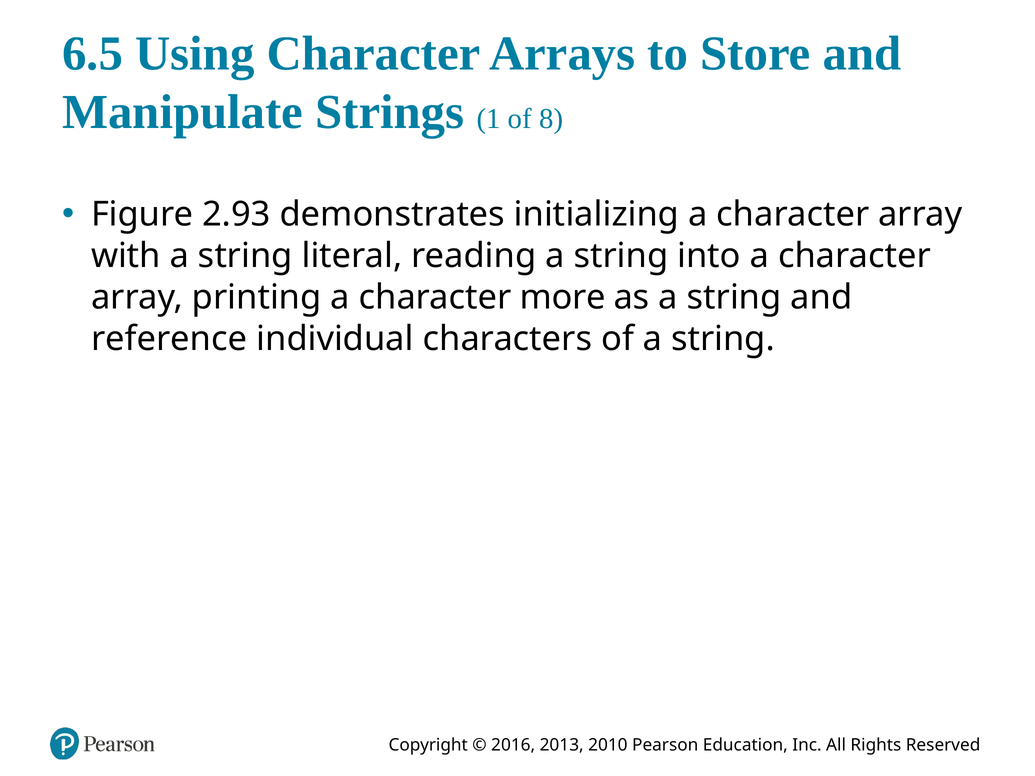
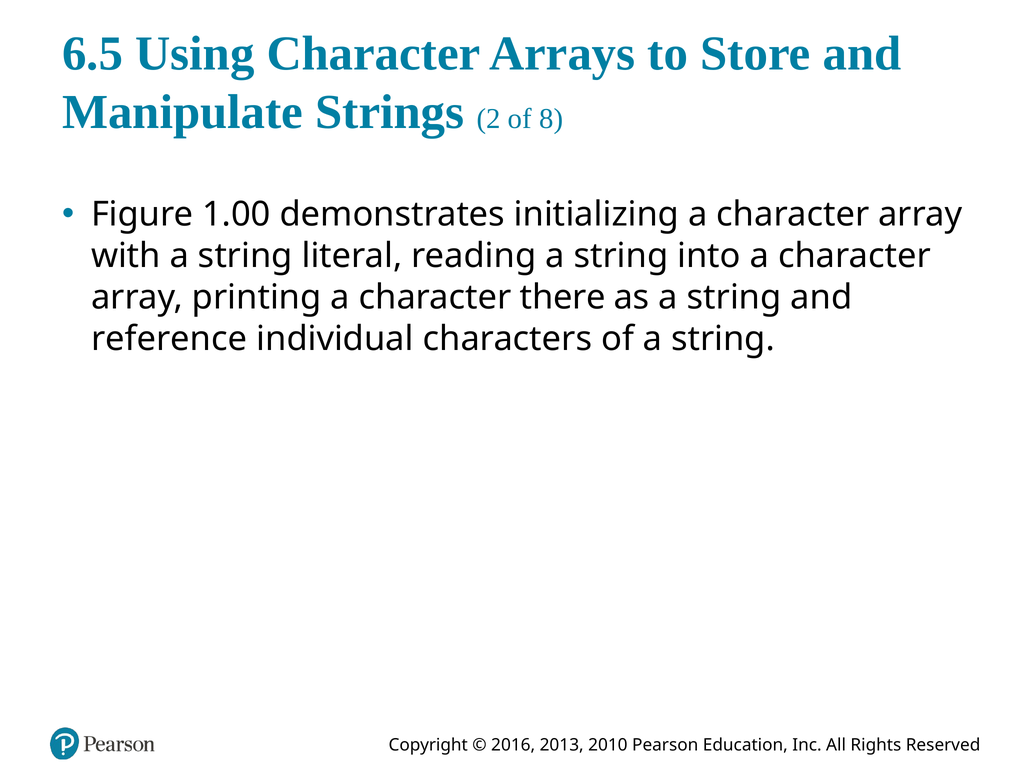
1: 1 -> 2 (489, 119)
2.93: 2.93 -> 1.00 (236, 215)
more: more -> there (563, 297)
